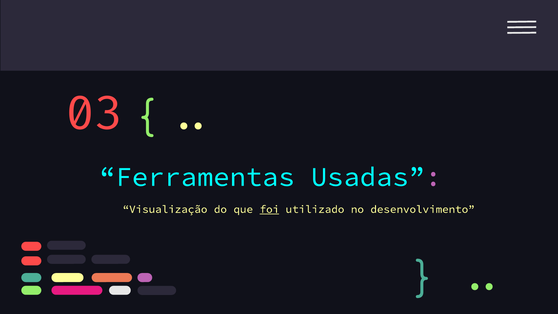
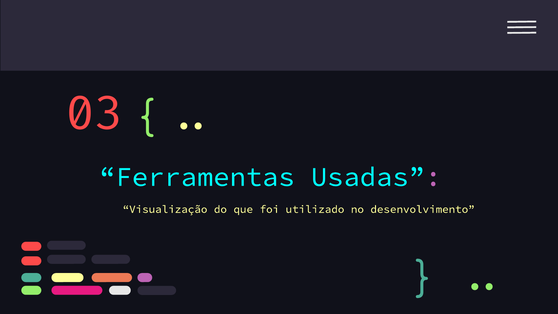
foi underline: present -> none (269, 209)
